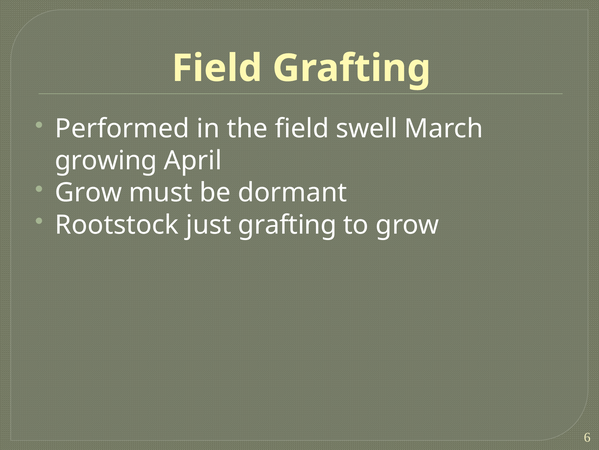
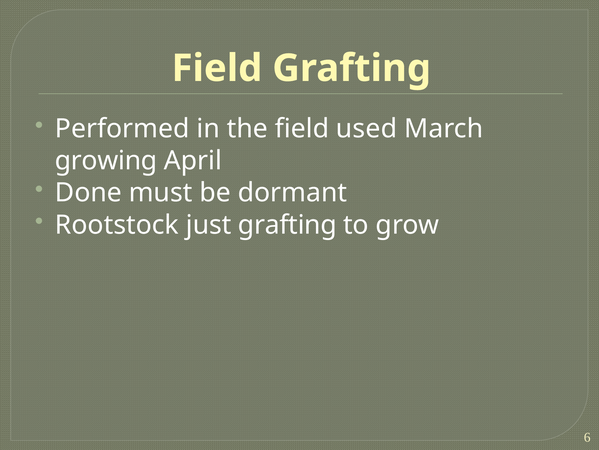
swell: swell -> used (367, 129)
Grow: Grow -> Done (88, 193)
